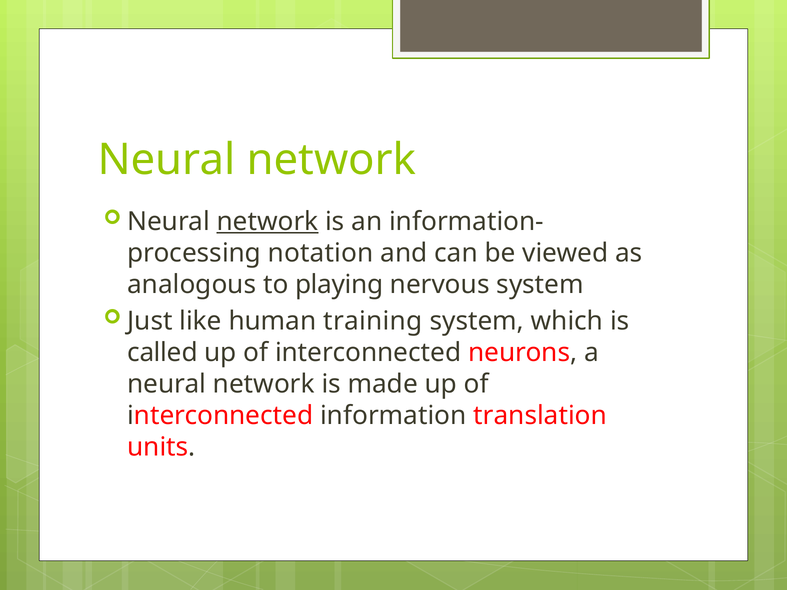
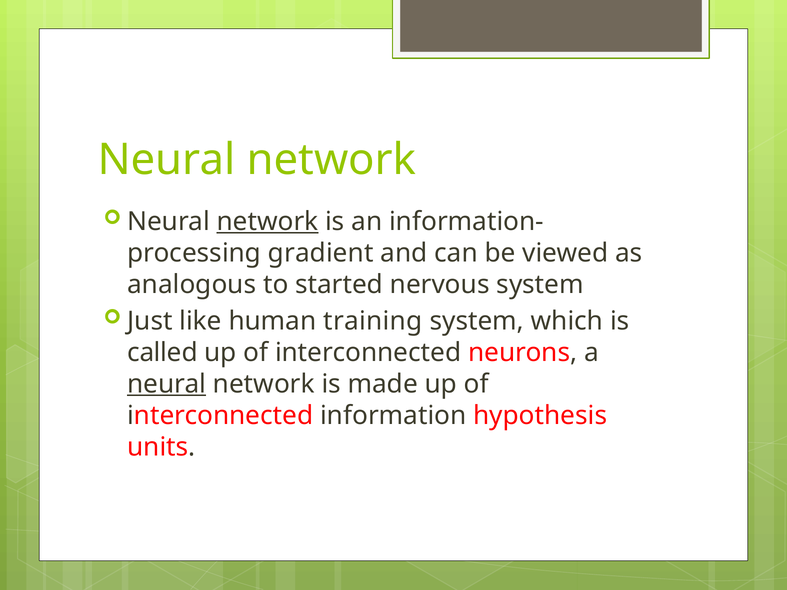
notation: notation -> gradient (321, 253)
playing: playing -> started (339, 284)
neural underline: none -> present (167, 384)
translation: translation -> hypothesis (540, 416)
